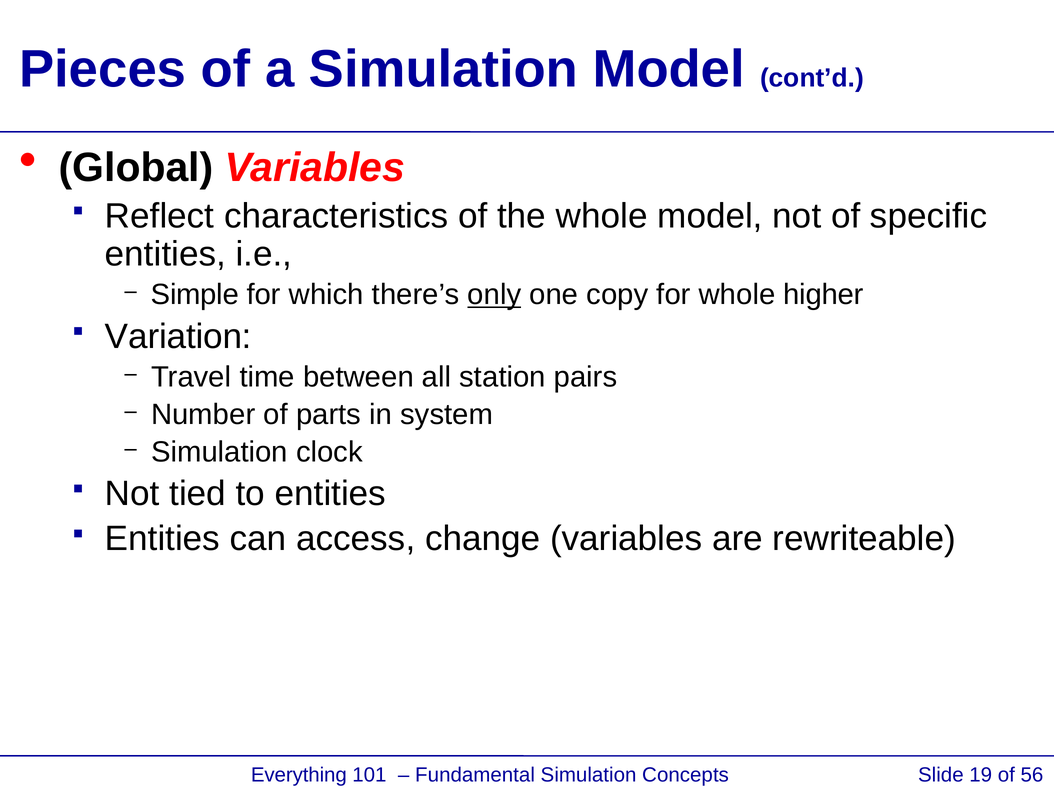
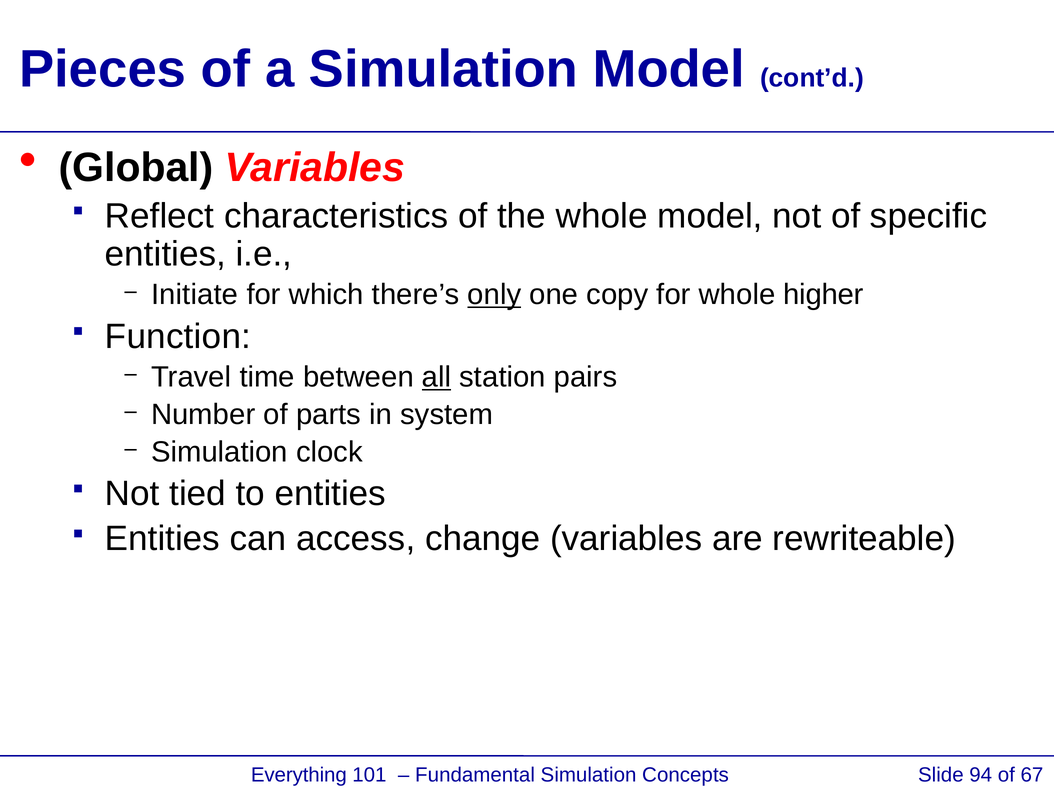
Simple: Simple -> Initiate (195, 294)
Variation: Variation -> Function (178, 336)
all underline: none -> present (437, 377)
19: 19 -> 94 (981, 774)
56: 56 -> 67 (1032, 774)
